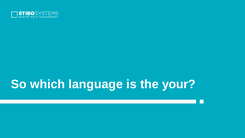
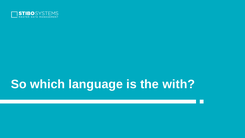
your: your -> with (179, 84)
